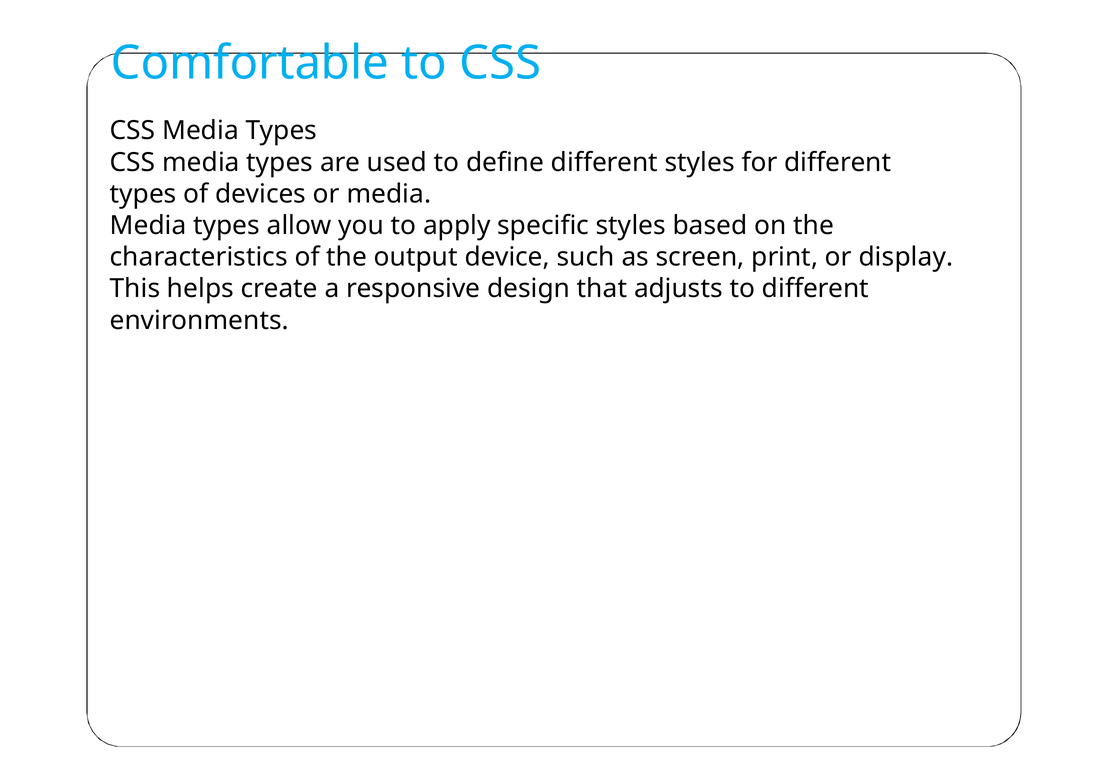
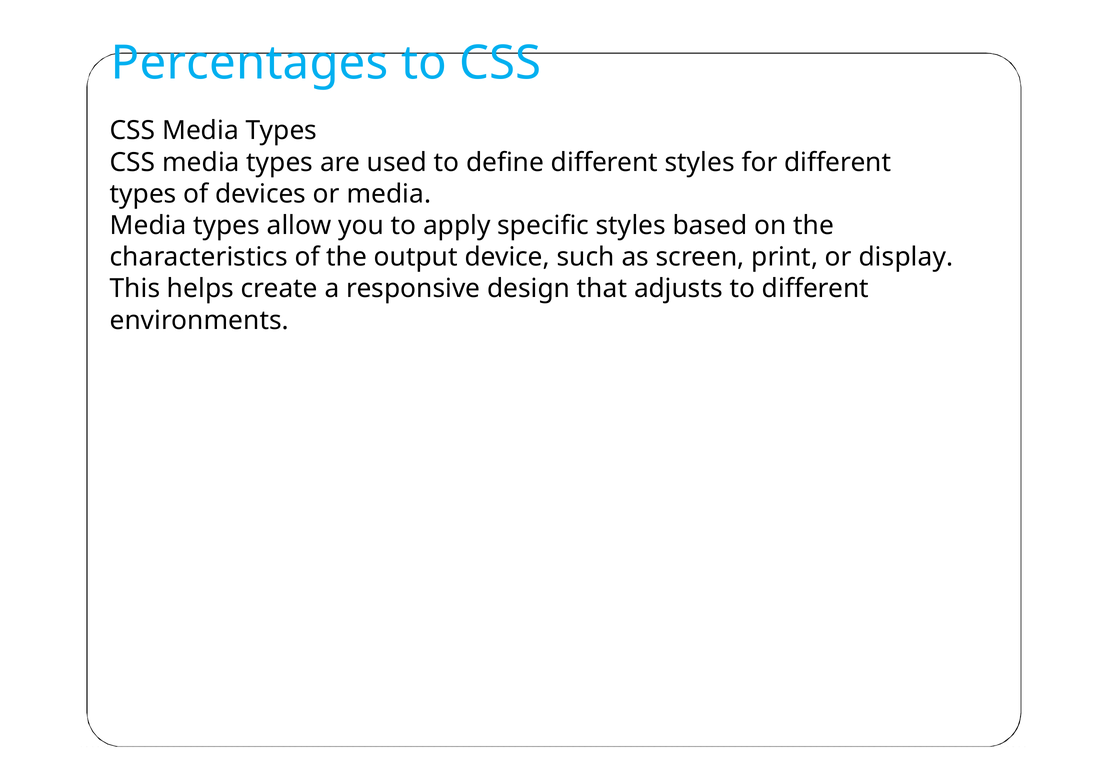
Comfortable: Comfortable -> Percentages (250, 63)
